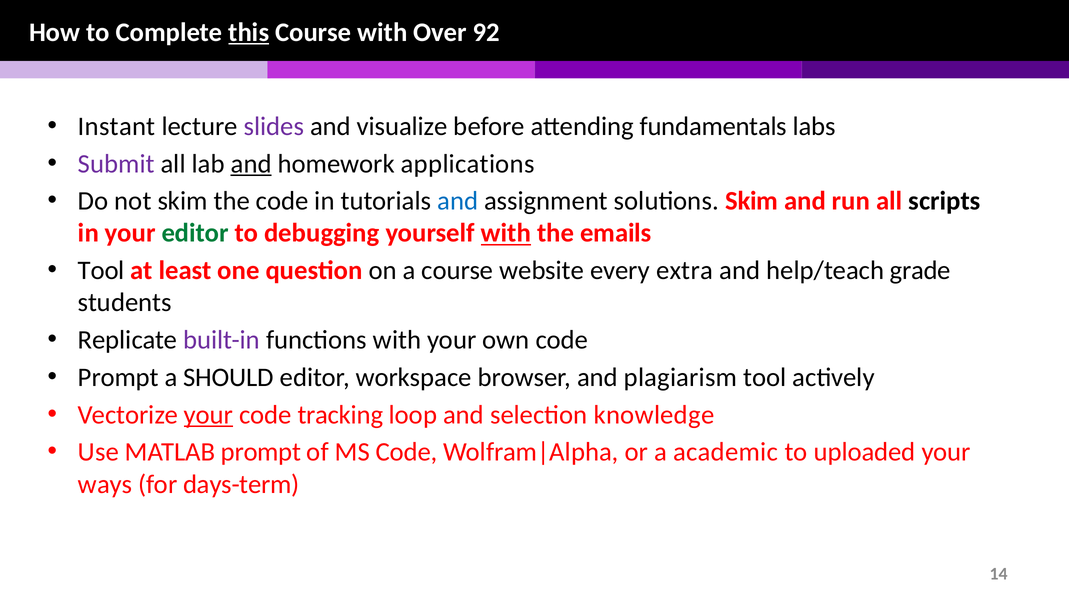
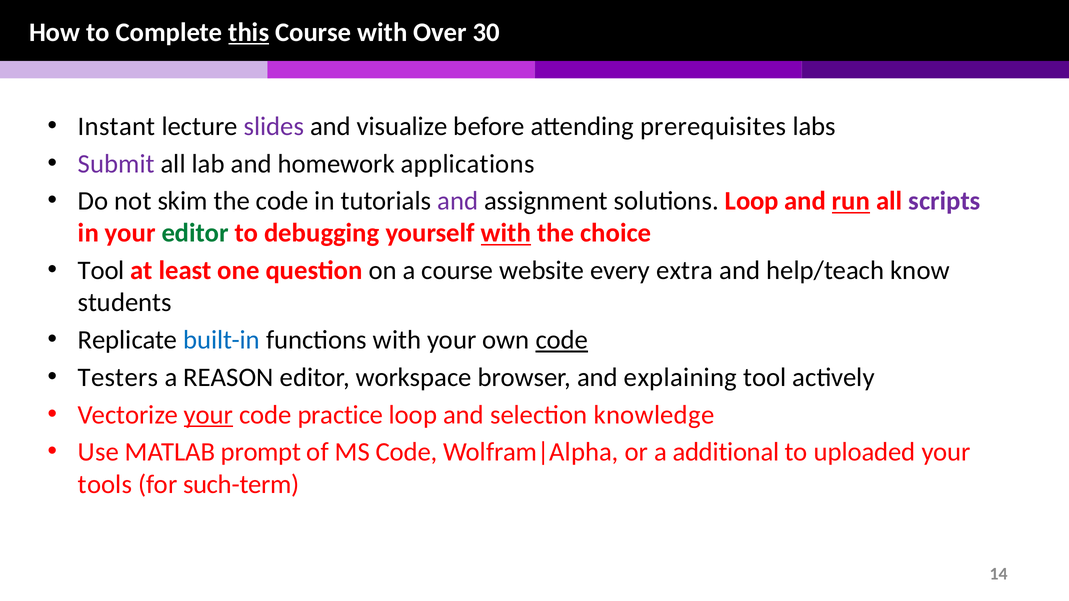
92: 92 -> 30 (486, 32)
fundamentals: fundamentals -> prerequisites (713, 126)
and underline: present -> none (251, 164)
and colour: blue -> purple (458, 201)
solutions Skim: Skim -> Loop (752, 201)
run underline: none -> present (851, 201)
scripts colour: black -> purple (944, 201)
emails: emails -> choice (616, 233)
grade: grade -> know (920, 271)
built-in colour: purple -> blue (222, 340)
code underline: none -> present (562, 340)
Prompt: Prompt -> Testers (118, 378)
SHOULD: SHOULD -> REASON (229, 378)
plagiarism: plagiarism -> explaining (681, 378)
tracking: tracking -> practice (340, 415)
academic: academic -> additional (726, 452)
ways: ways -> tools (105, 484)
days-term: days-term -> such-term (241, 484)
